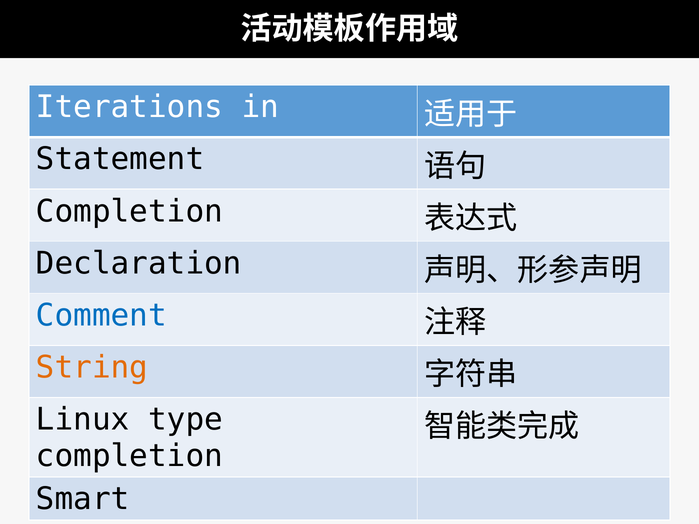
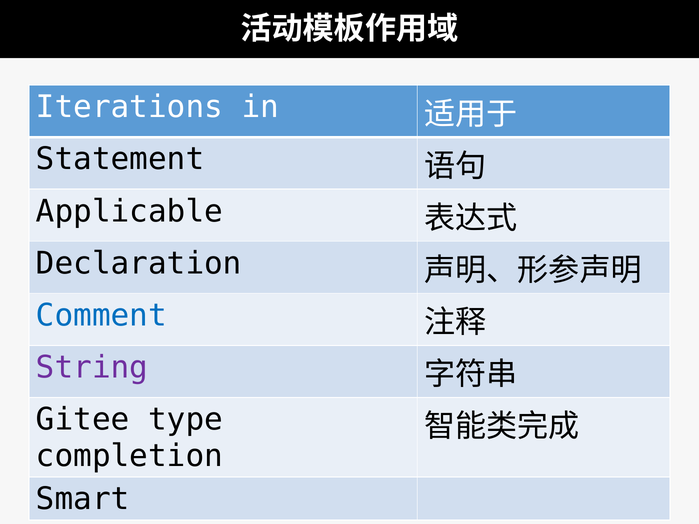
Completion: Completion -> Applicable (129, 211)
String colour: orange -> purple (92, 368)
Linux: Linux -> Gitee (83, 420)
